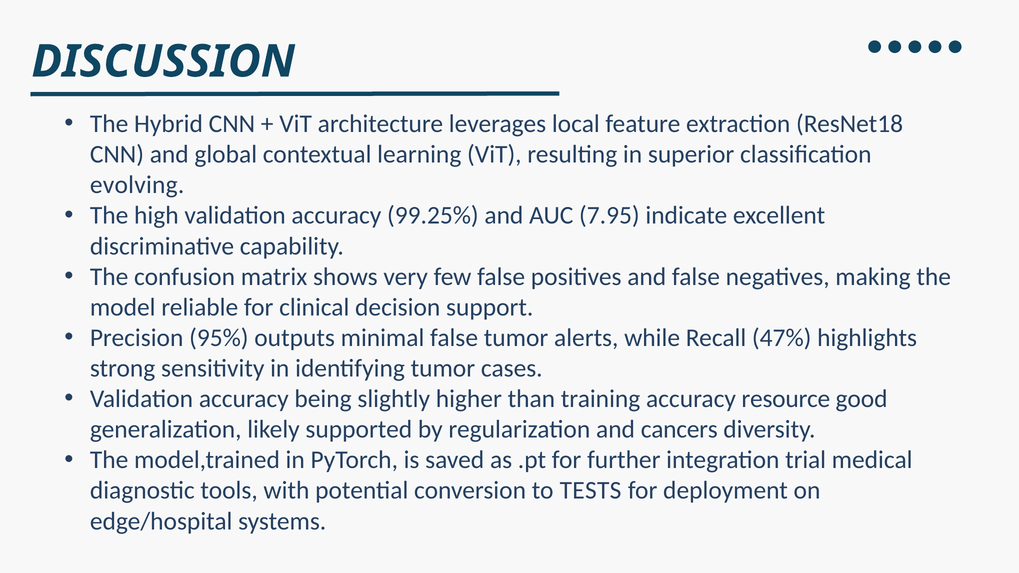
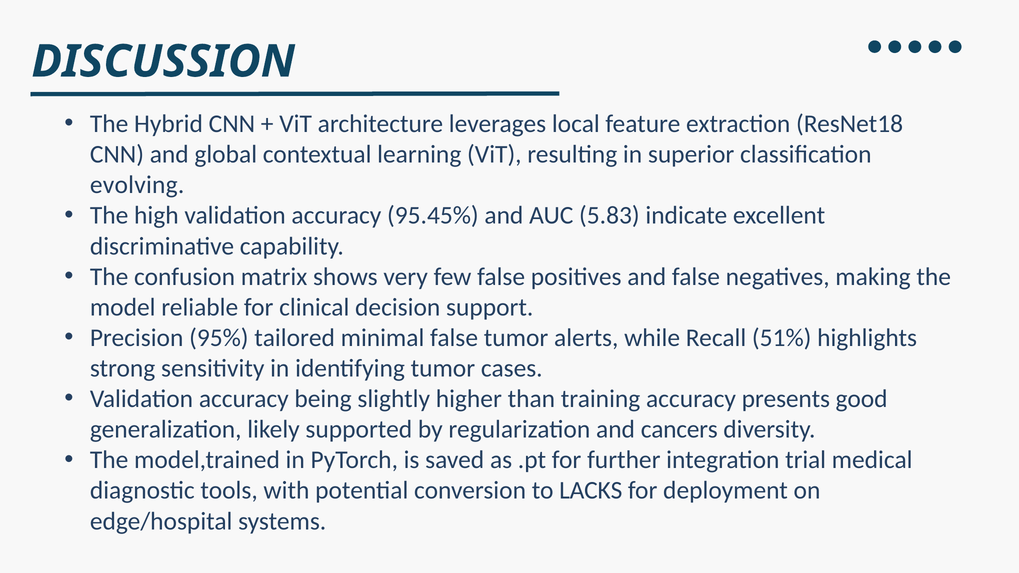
99.25%: 99.25% -> 95.45% (433, 216)
7.95: 7.95 -> 5.83 (609, 216)
outputs: outputs -> tailored (295, 338)
47%: 47% -> 51% (782, 338)
resource: resource -> presents (786, 399)
TESTS: TESTS -> LACKS (591, 491)
